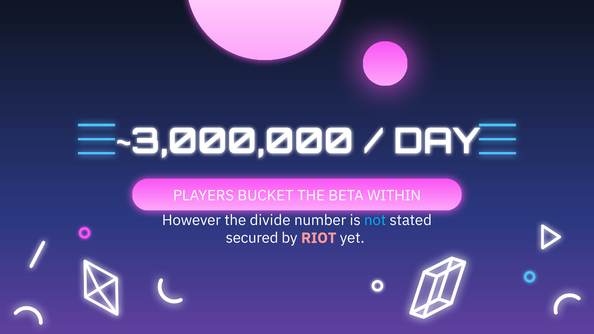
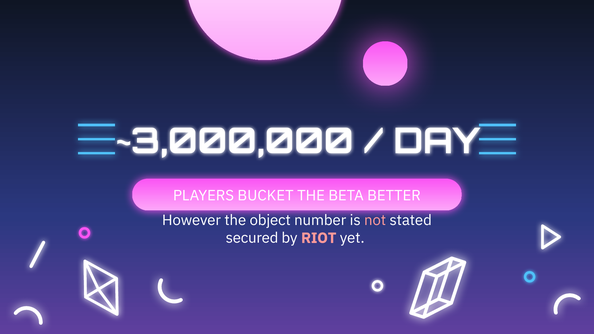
WITHIN: WITHIN -> BETTER (394, 196)
divide: divide -> object (270, 220)
not colour: light blue -> pink (375, 220)
